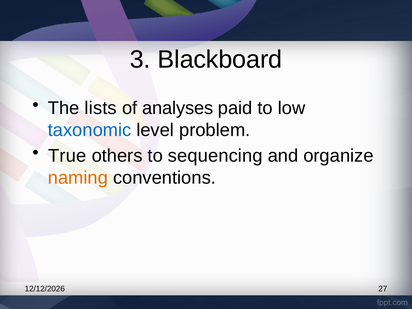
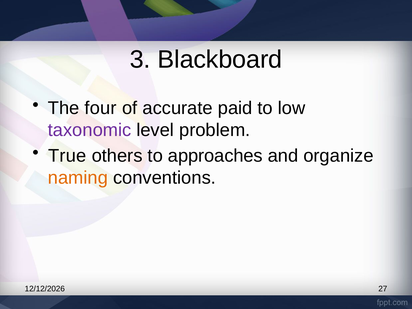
lists: lists -> four (101, 108)
analyses: analyses -> accurate (178, 108)
taxonomic colour: blue -> purple (90, 130)
sequencing: sequencing -> approaches (215, 156)
